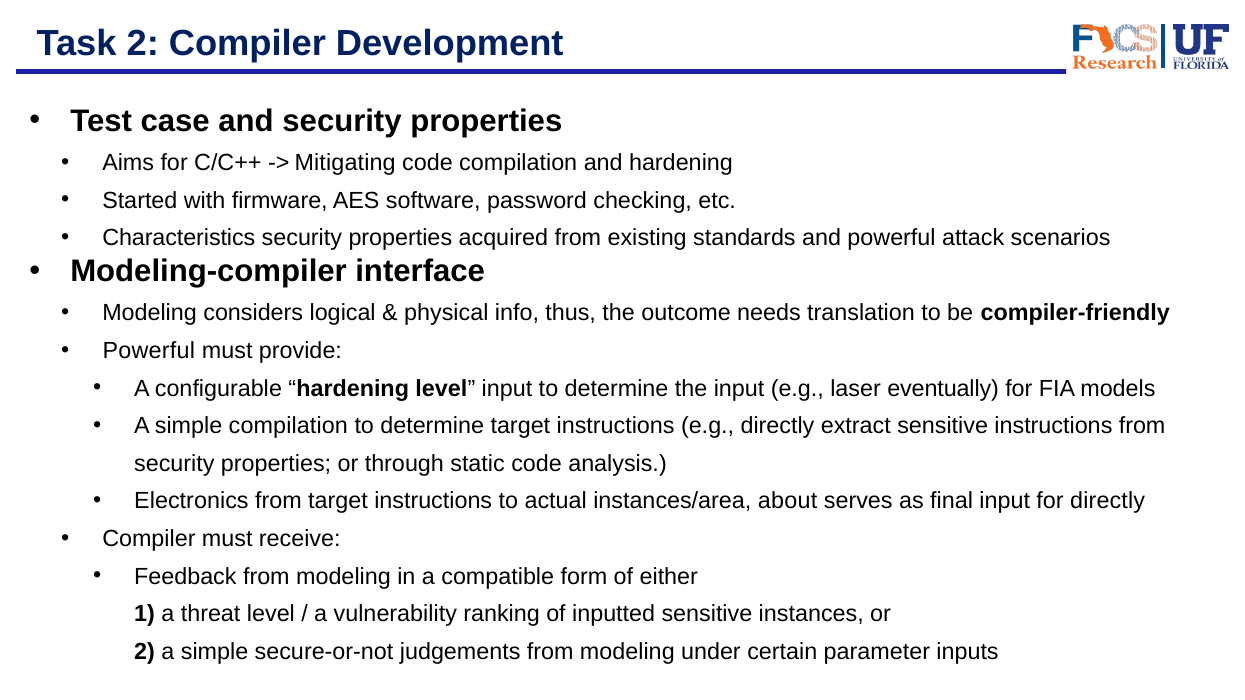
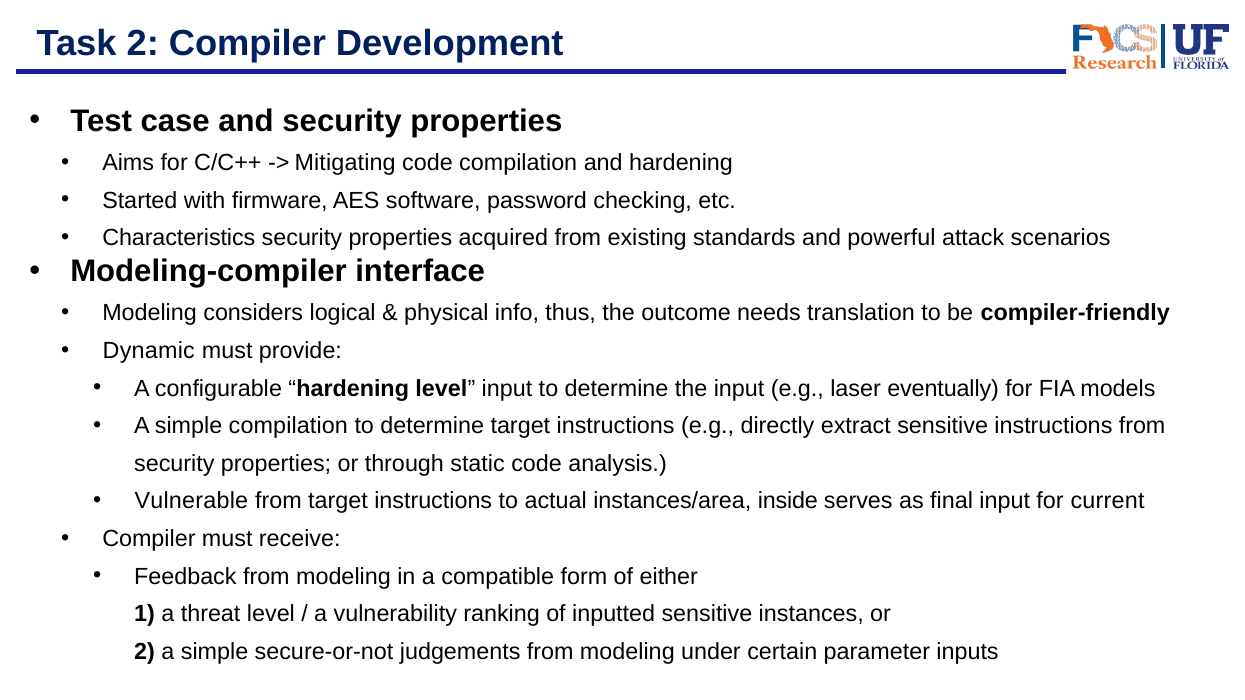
Powerful: Powerful -> Dynamic (149, 351)
Electronics: Electronics -> Vulnerable (191, 501)
about: about -> inside (788, 501)
for directly: directly -> current (1108, 501)
